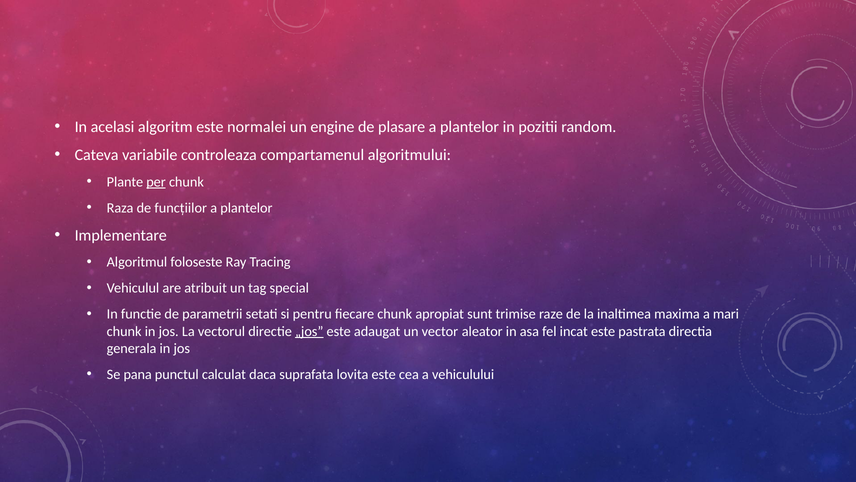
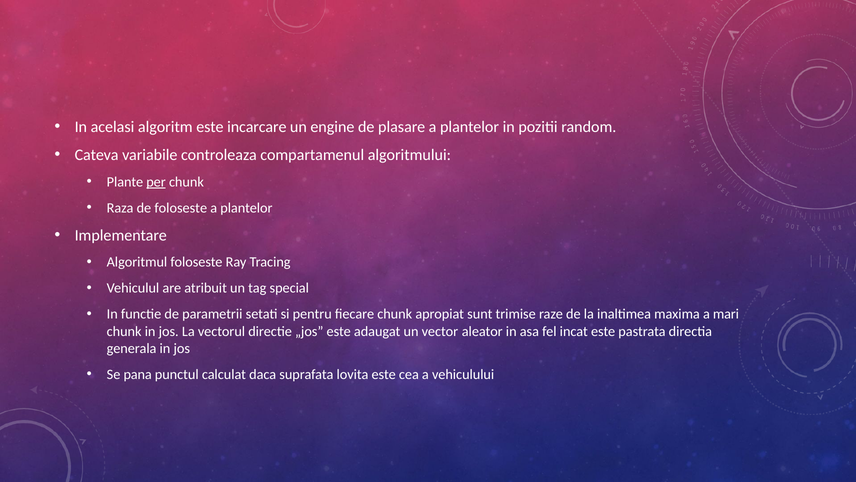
normalei: normalei -> incarcare (257, 127)
de funcțiilor: funcțiilor -> foloseste (181, 208)
„jos underline: present -> none (309, 331)
